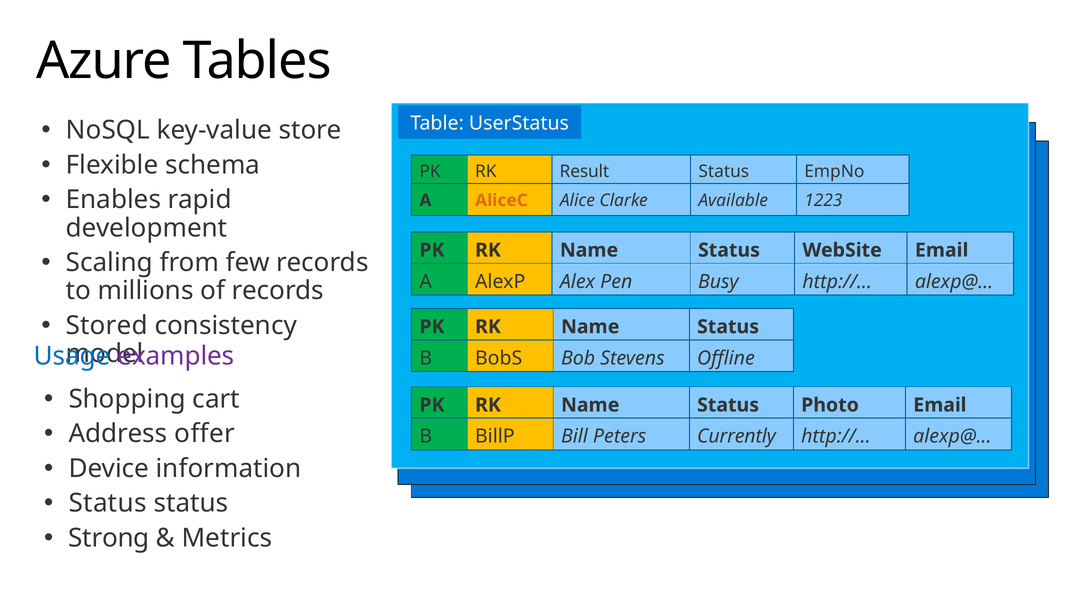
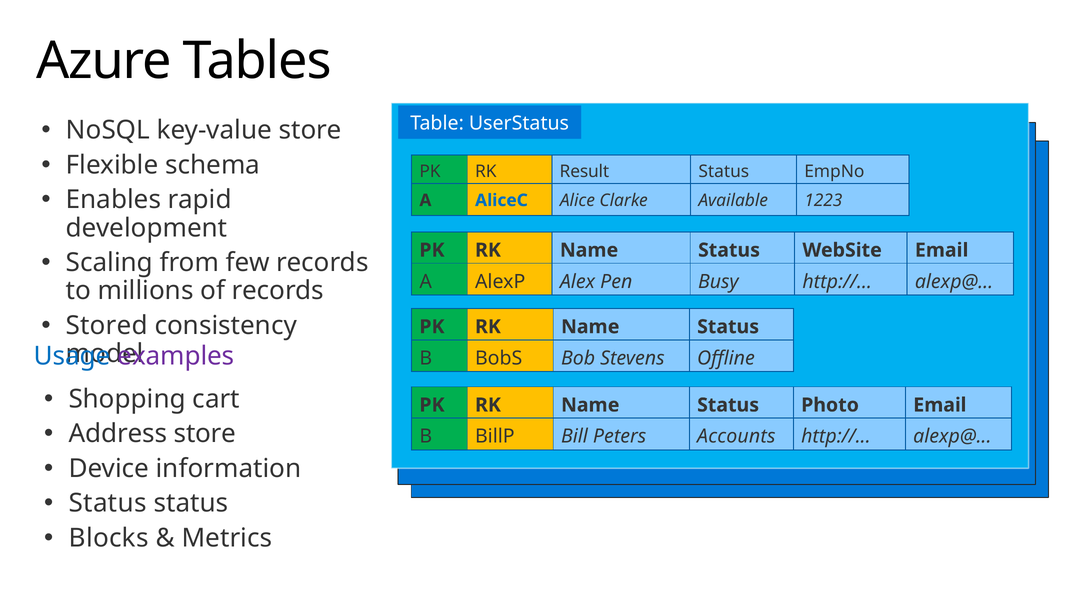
AliceC colour: orange -> blue (501, 200)
Address offer: offer -> store (205, 434)
Currently: Currently -> Accounts (736, 436)
Strong: Strong -> Blocks (109, 538)
